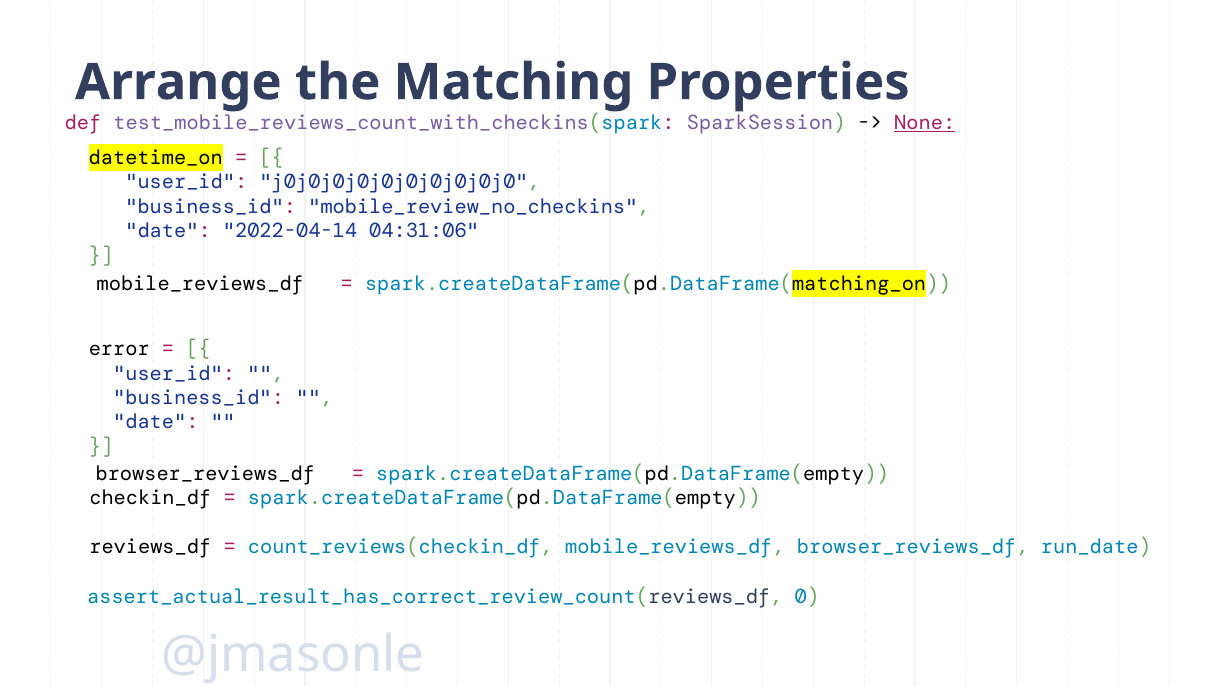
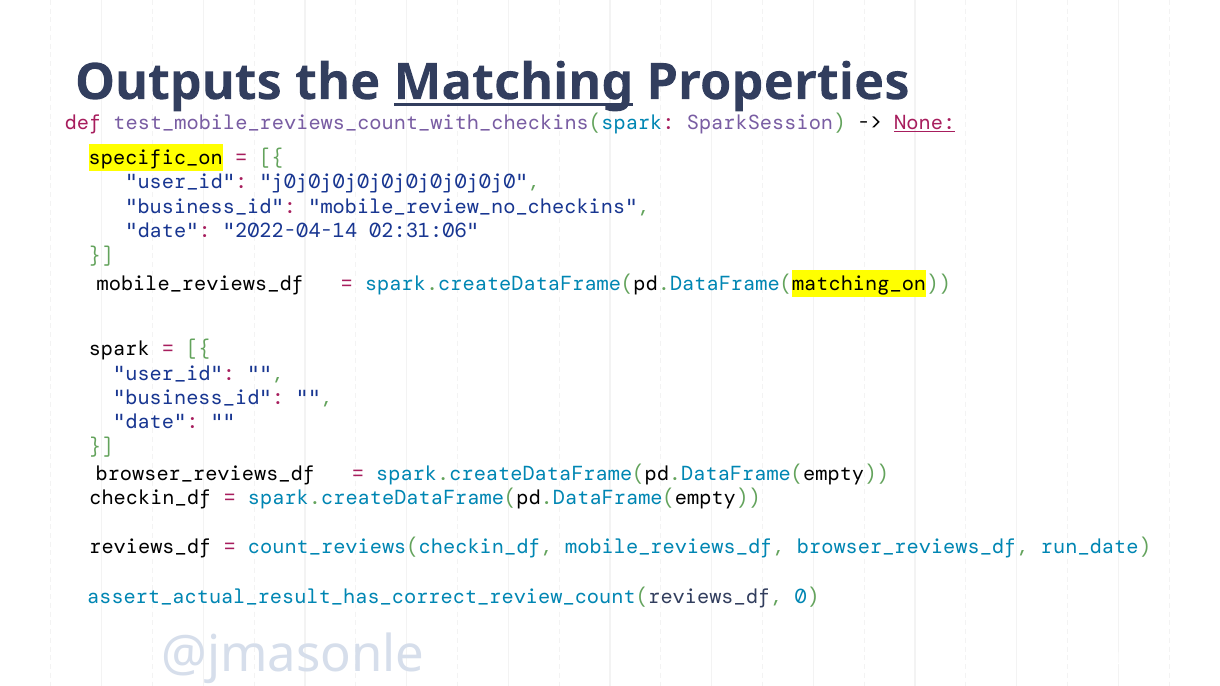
Arrange: Arrange -> Outputs (178, 82)
Matching underline: none -> present (513, 82)
datetime_on: datetime_on -> specific_on (156, 158)
04:31:06: 04:31:06 -> 02:31:06 (424, 231)
error: error -> spark (119, 349)
